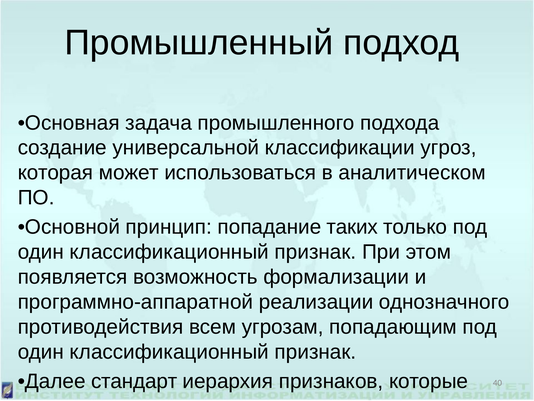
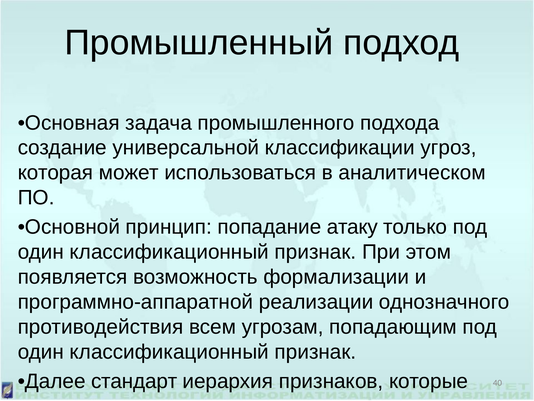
таких: таких -> атаку (352, 227)
